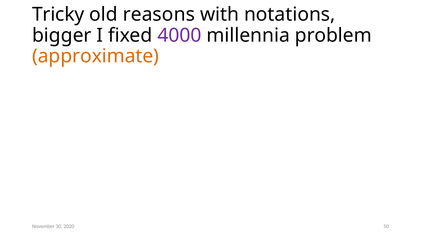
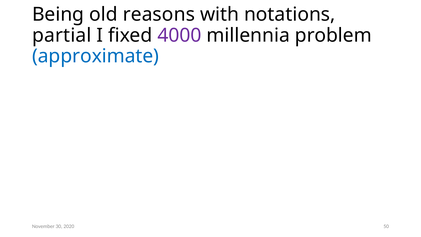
Tricky: Tricky -> Being (58, 15)
bigger: bigger -> partial (62, 35)
approximate colour: orange -> blue (96, 56)
